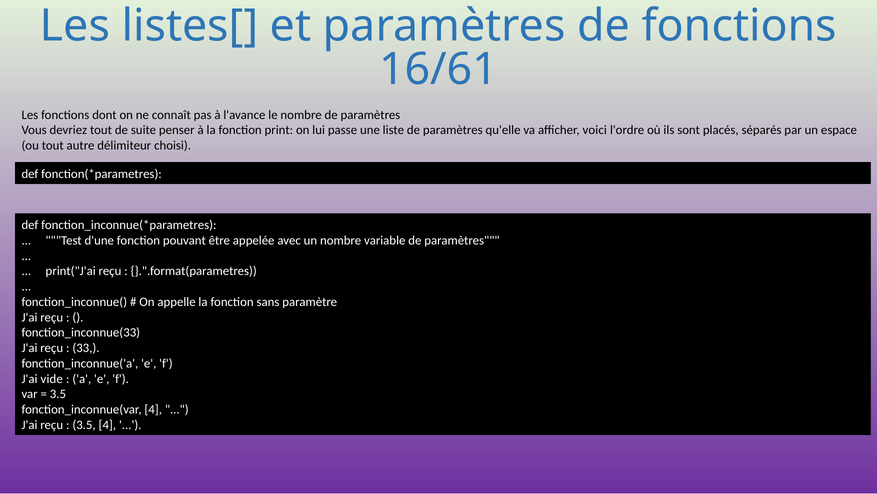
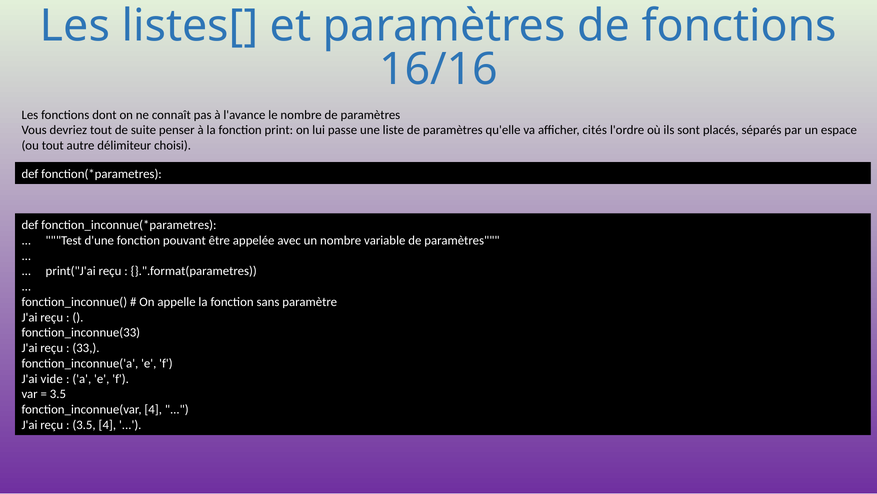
16/61: 16/61 -> 16/16 (439, 69)
voici: voici -> cités (595, 130)
